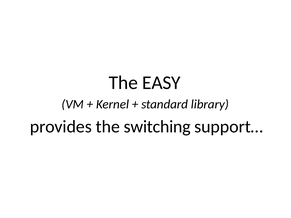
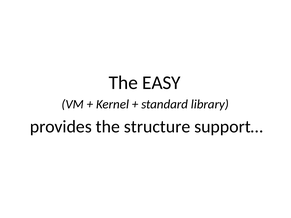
switching: switching -> structure (157, 127)
